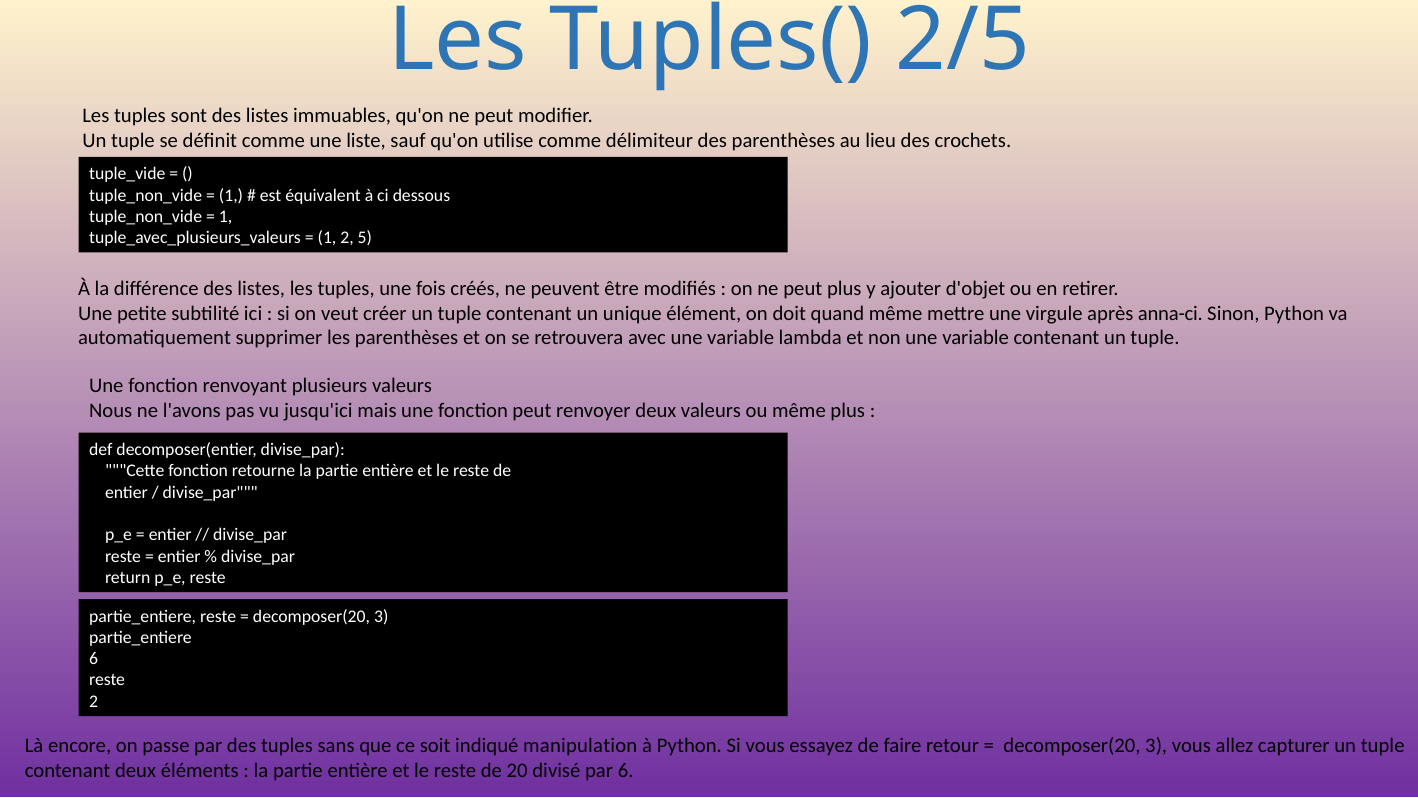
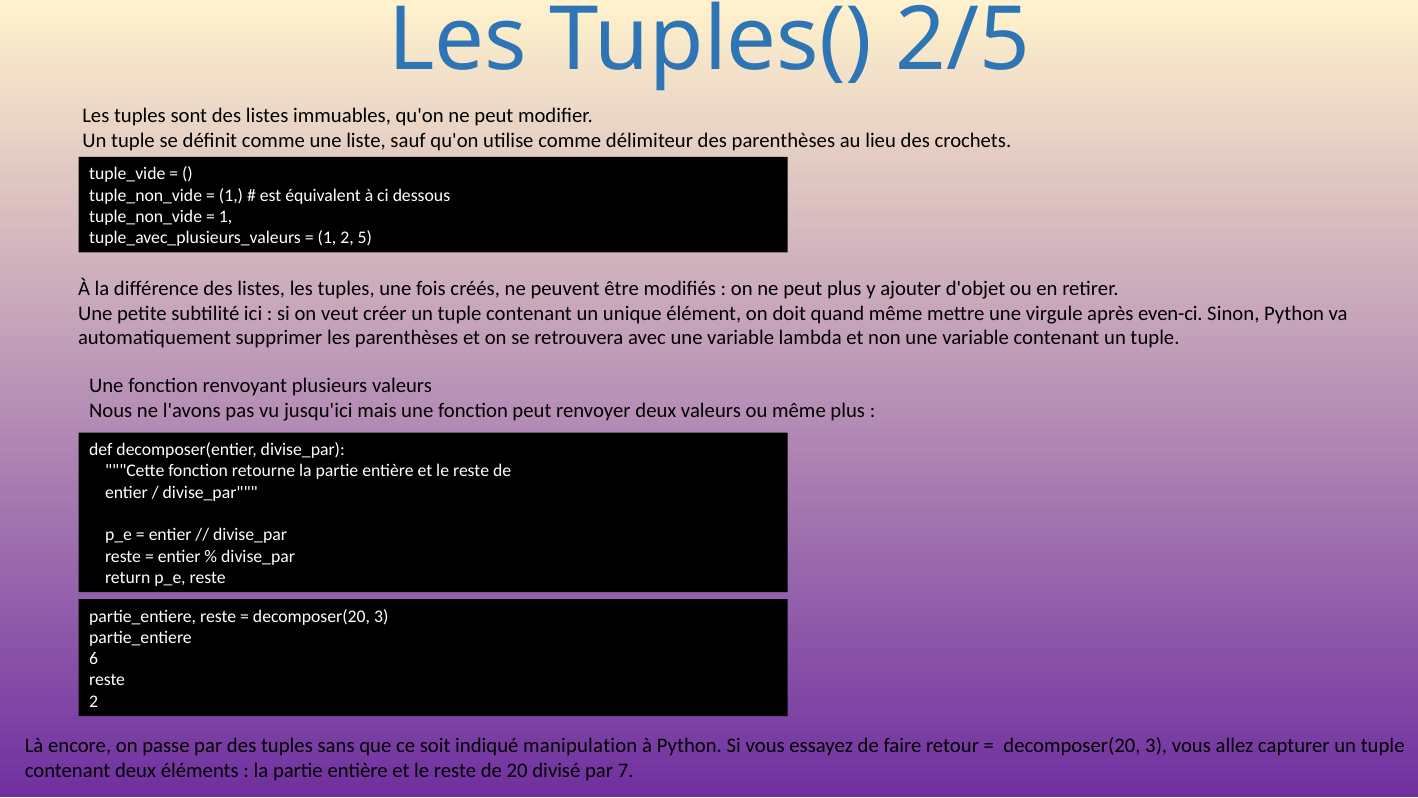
anna-ci: anna-ci -> even-ci (1170, 313)
par 6: 6 -> 7 (626, 770)
